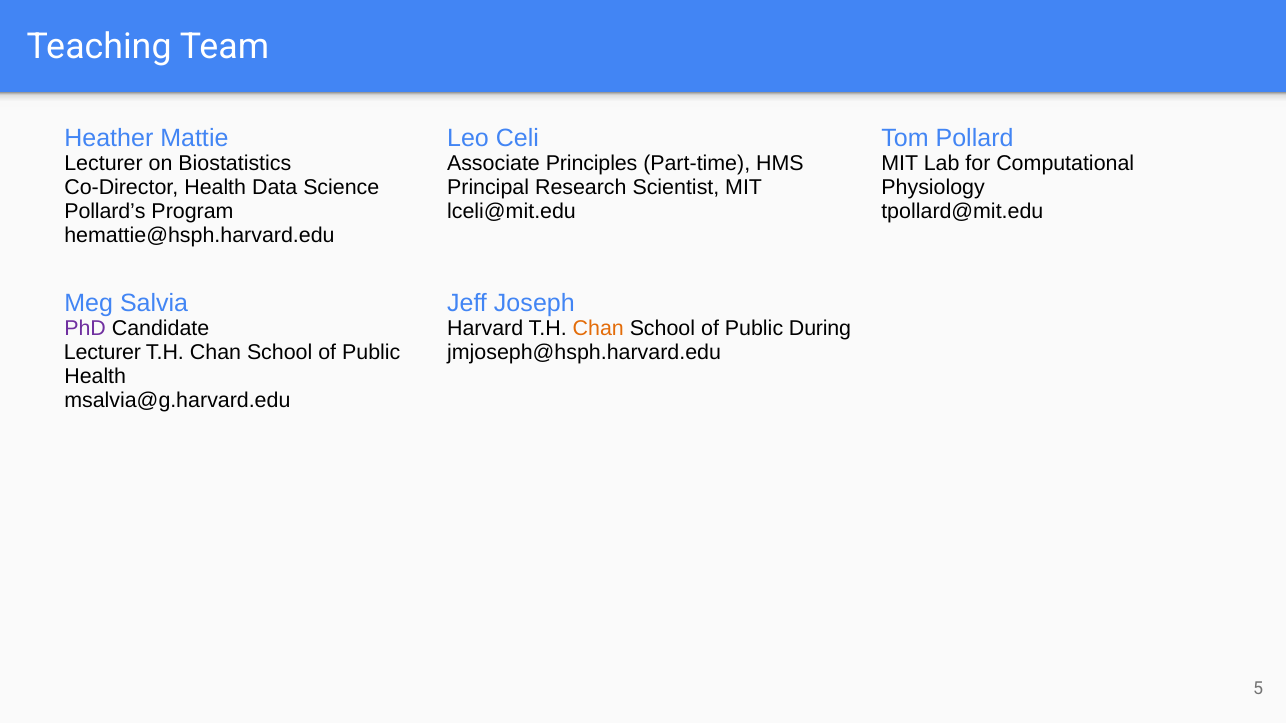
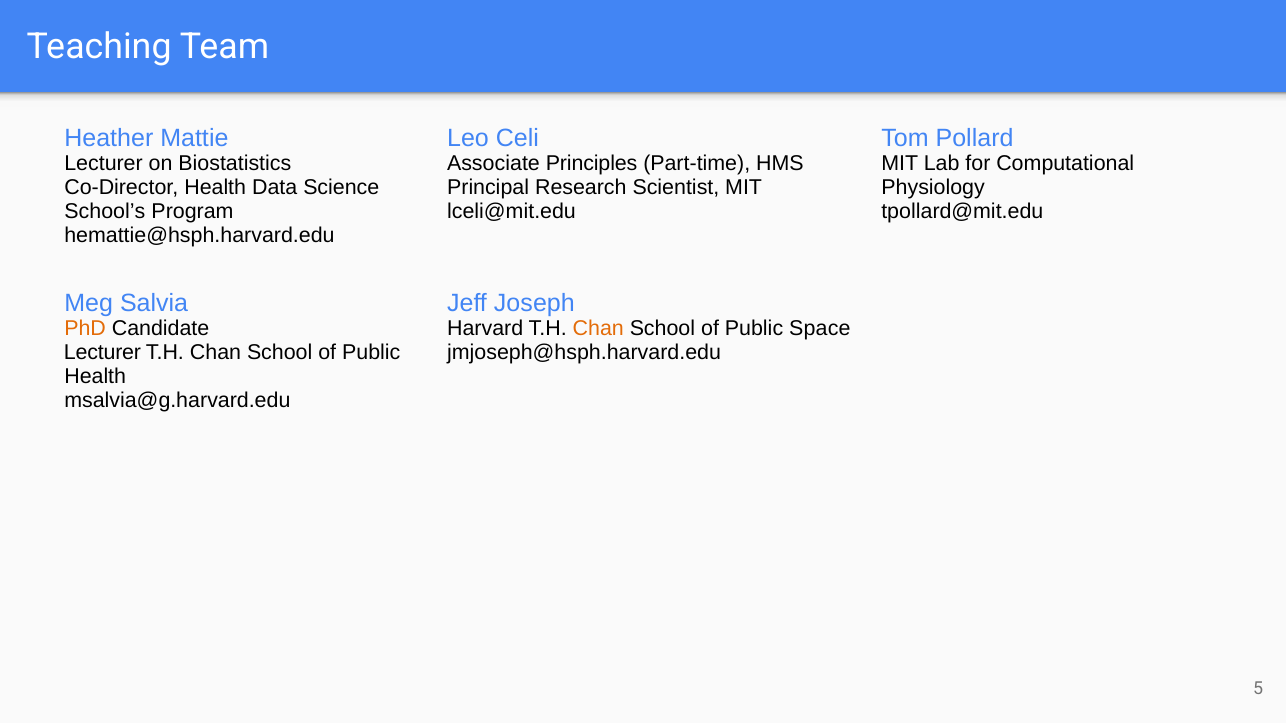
Pollard’s: Pollard’s -> School’s (105, 212)
PhD colour: purple -> orange (85, 329)
During: During -> Space (820, 329)
